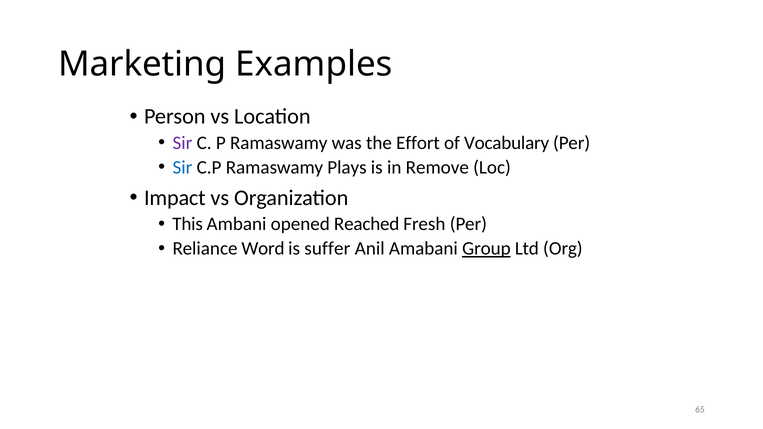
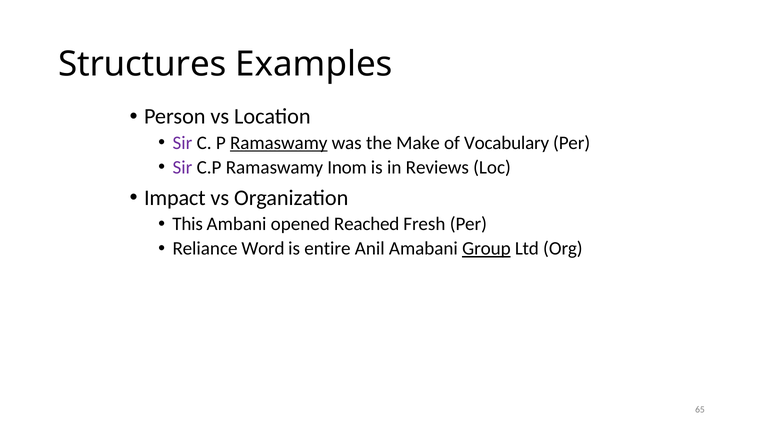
Marketing: Marketing -> Structures (142, 64)
Ramaswamy underline: none -> present (279, 143)
Effort: Effort -> Make (418, 143)
Sir colour: blue -> purple (182, 168)
Plays: Plays -> Inom (347, 168)
Remove: Remove -> Reviews (437, 168)
suffer: suffer -> entire (327, 249)
